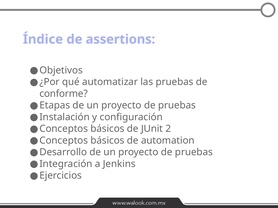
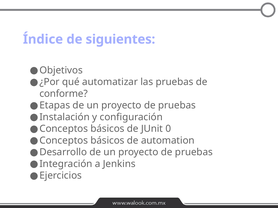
assertions: assertions -> siguientes (120, 39)
2: 2 -> 0 (168, 129)
